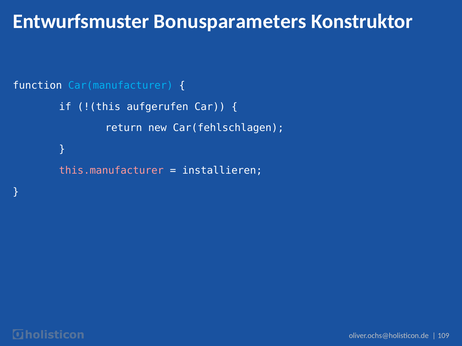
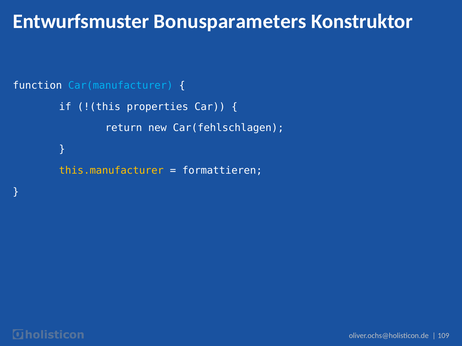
aufgerufen: aufgerufen -> properties (158, 107)
this.manufacturer colour: pink -> yellow (111, 171)
installieren: installieren -> formattieren (222, 171)
